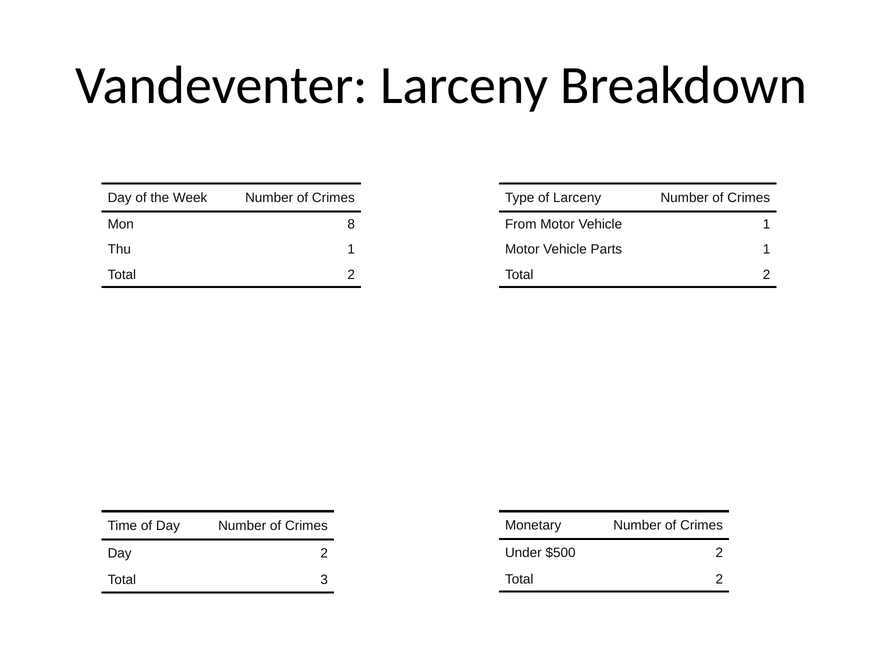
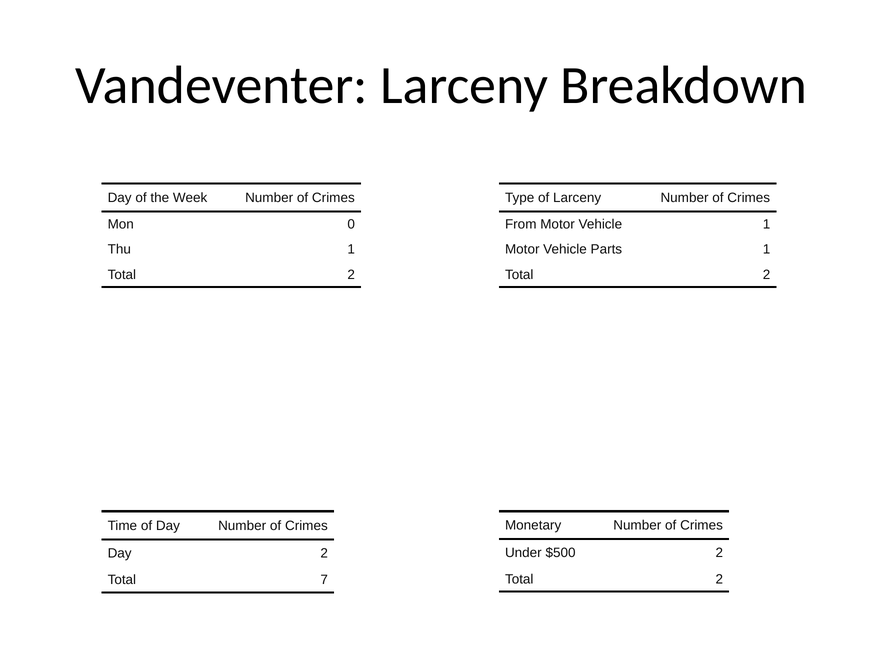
8: 8 -> 0 (351, 224)
3: 3 -> 7 (324, 580)
